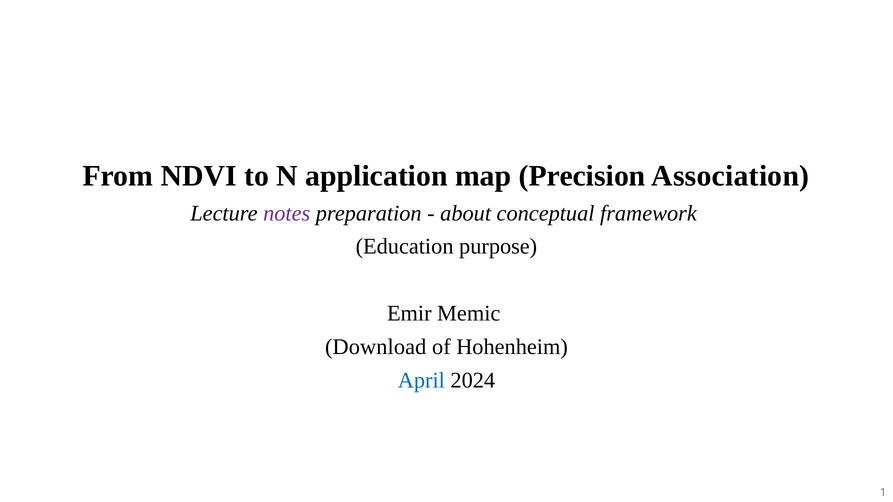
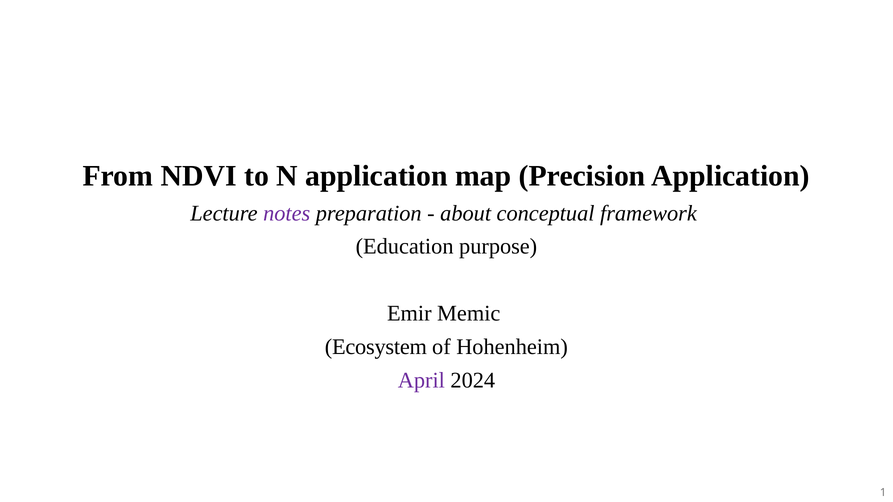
Precision Association: Association -> Application (730, 176)
Download: Download -> Ecosystem (376, 347)
April colour: blue -> purple (421, 380)
